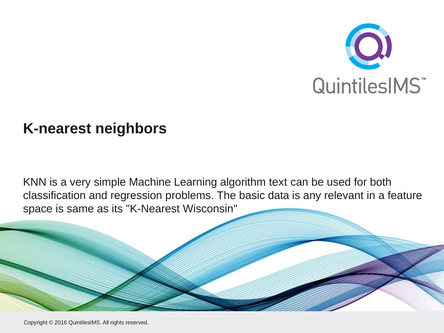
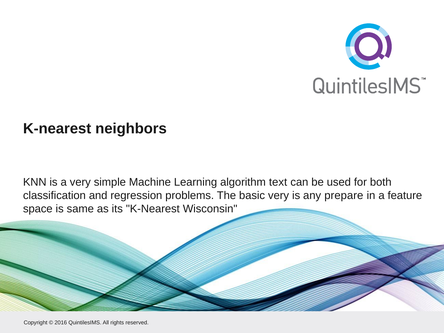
basic data: data -> very (279, 196)
relevant: relevant -> prepare (344, 196)
